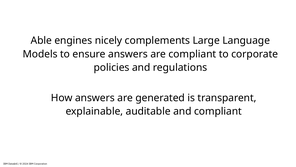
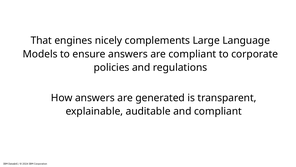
Able: Able -> That (41, 40)
